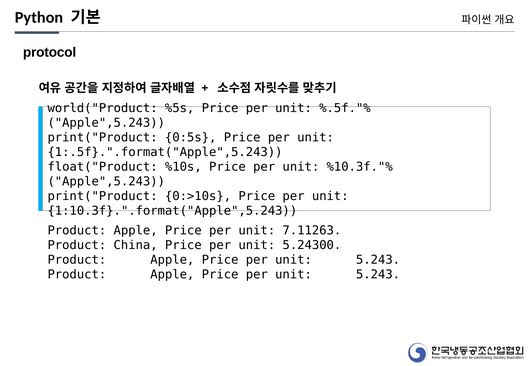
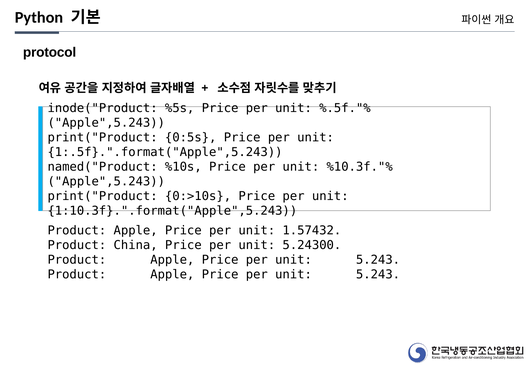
world("Product: world("Product -> inode("Product (103, 108)
float("Product: float("Product -> named("Product (103, 167)
7.11263: 7.11263 -> 1.57432 (312, 231)
